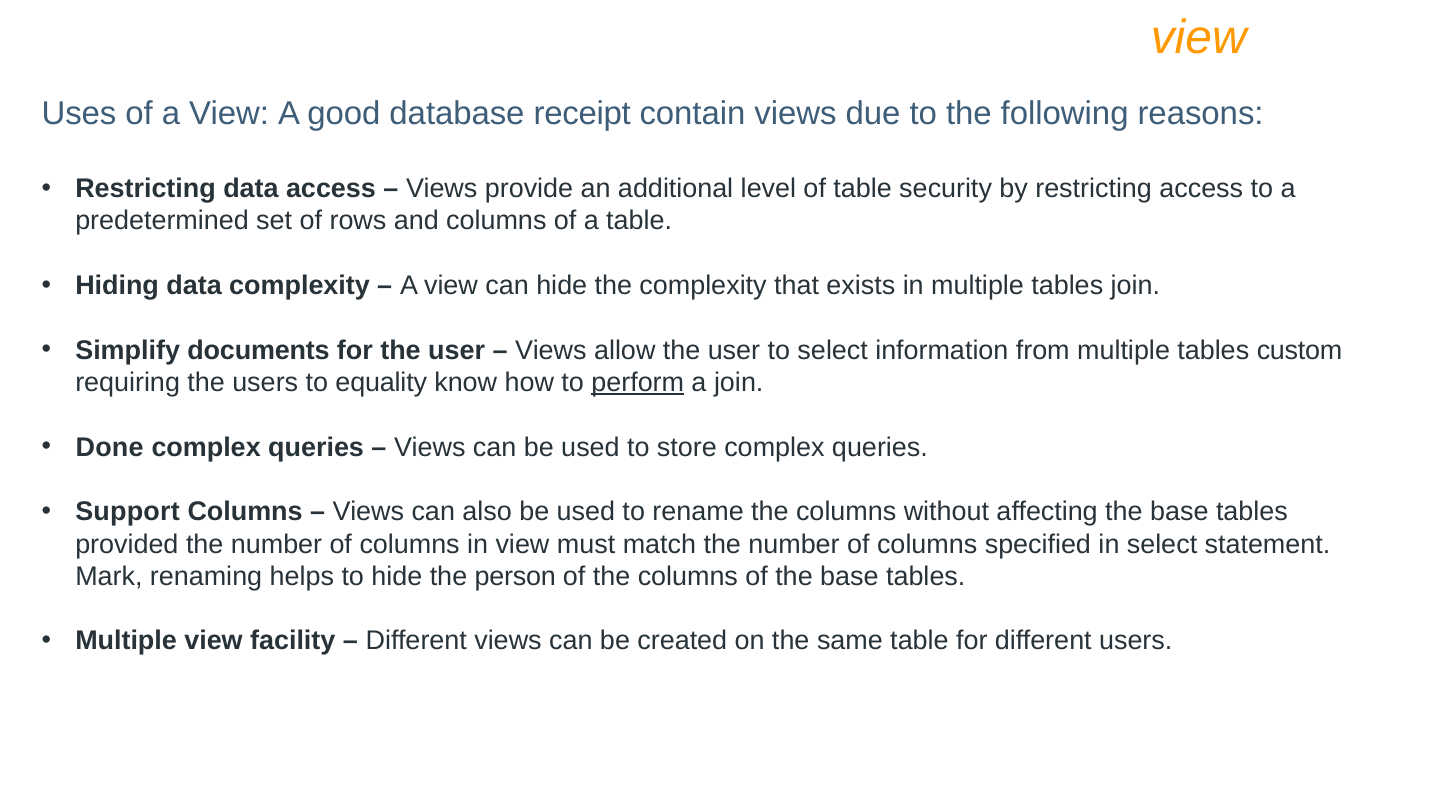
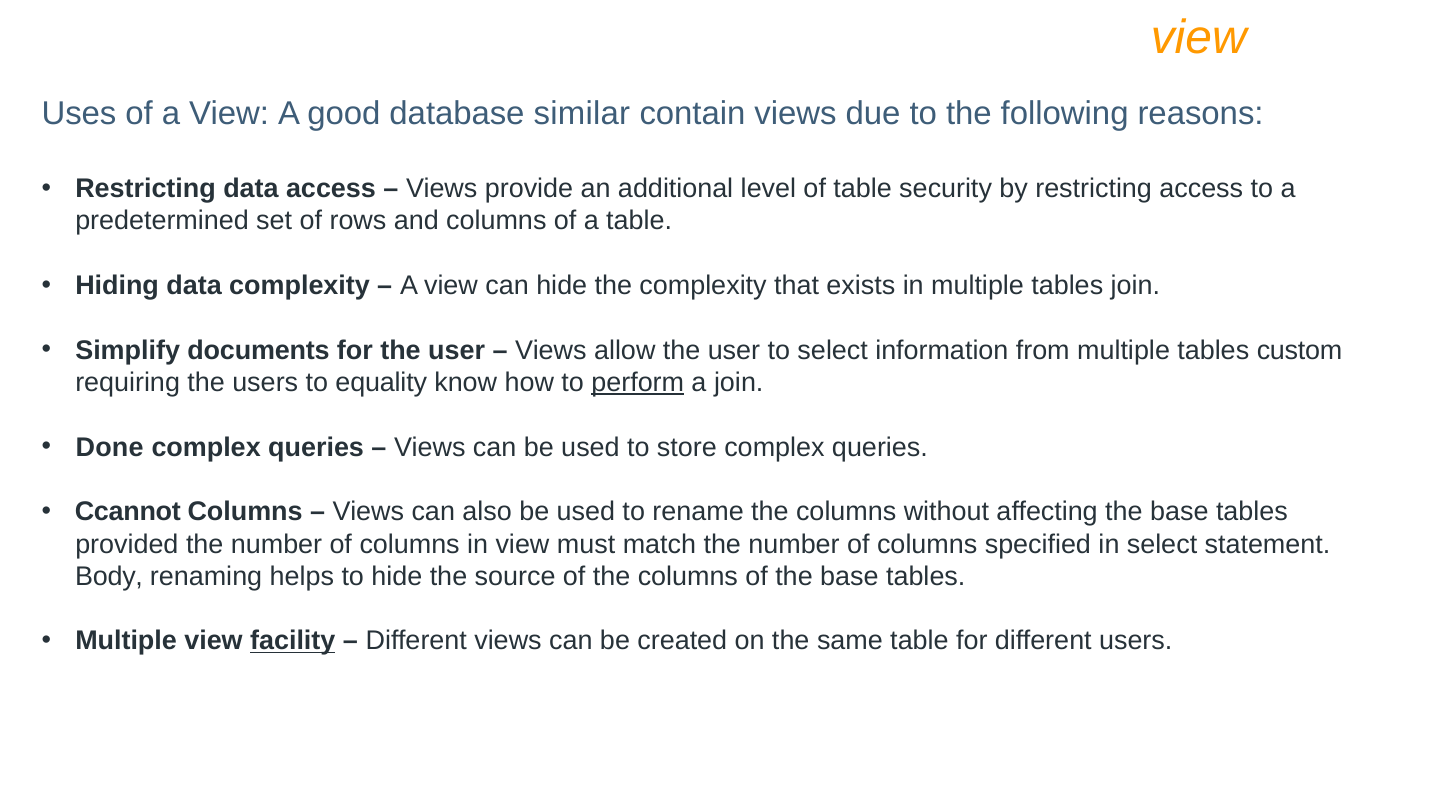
receipt: receipt -> similar (582, 114)
Support: Support -> Ccannot (128, 512)
Mark: Mark -> Body (109, 577)
person: person -> source (515, 577)
facility underline: none -> present (293, 641)
